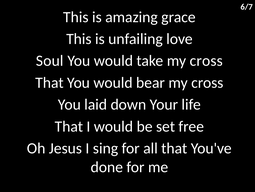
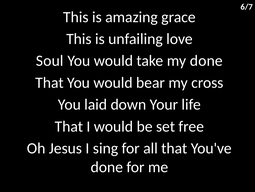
take my cross: cross -> done (206, 61)
